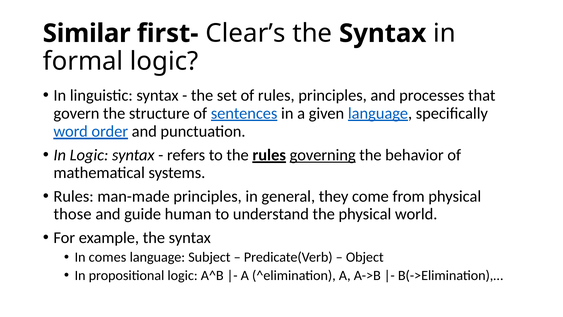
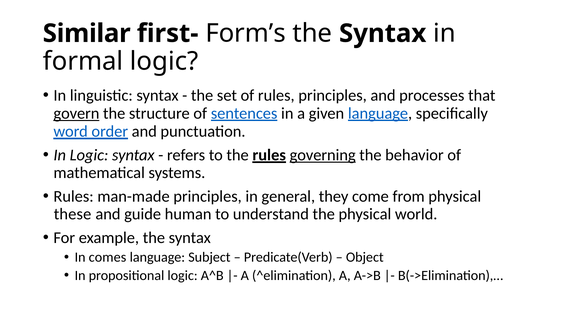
Clear’s: Clear’s -> Form’s (246, 33)
govern underline: none -> present (76, 113)
those: those -> these (73, 214)
